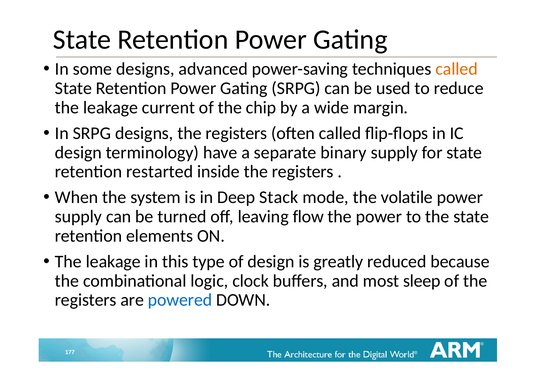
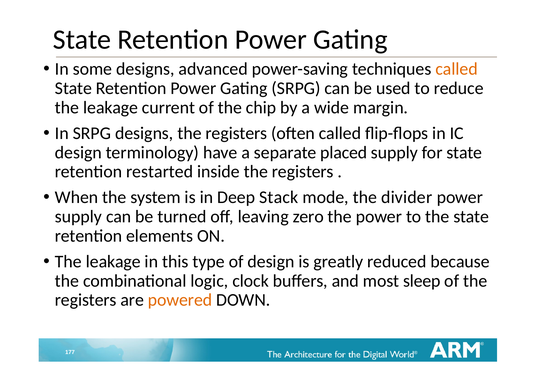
binary: binary -> placed (344, 152)
volatile: volatile -> divider (407, 197)
flow: flow -> zero (308, 216)
powered colour: blue -> orange (180, 300)
